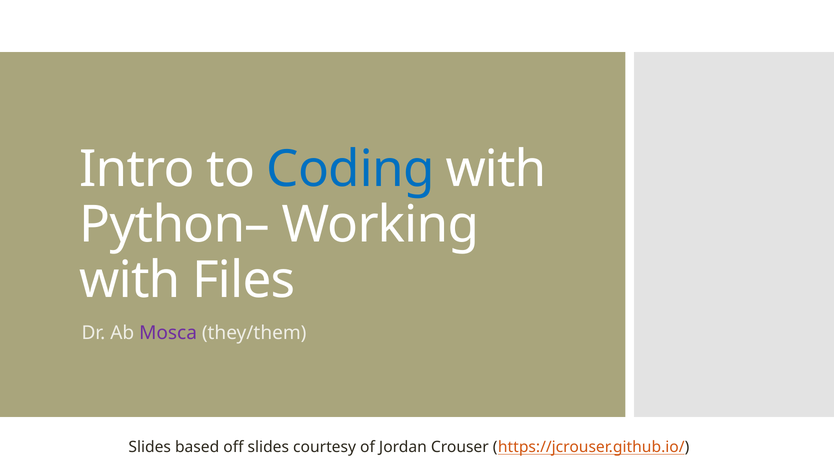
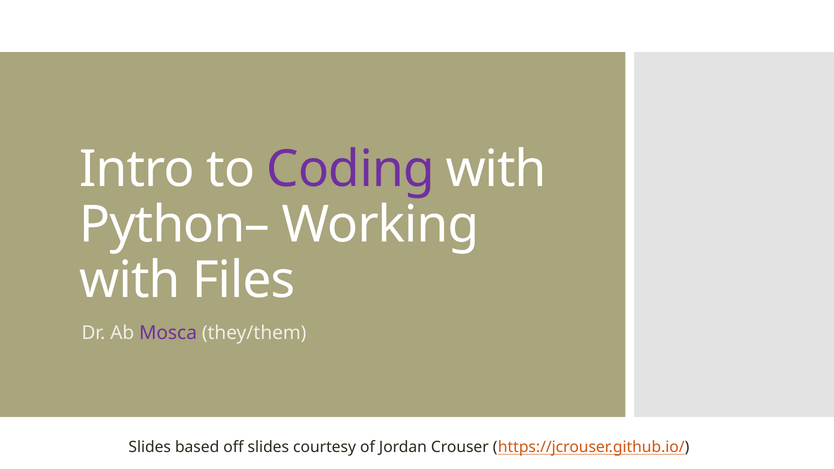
Coding colour: blue -> purple (351, 170)
